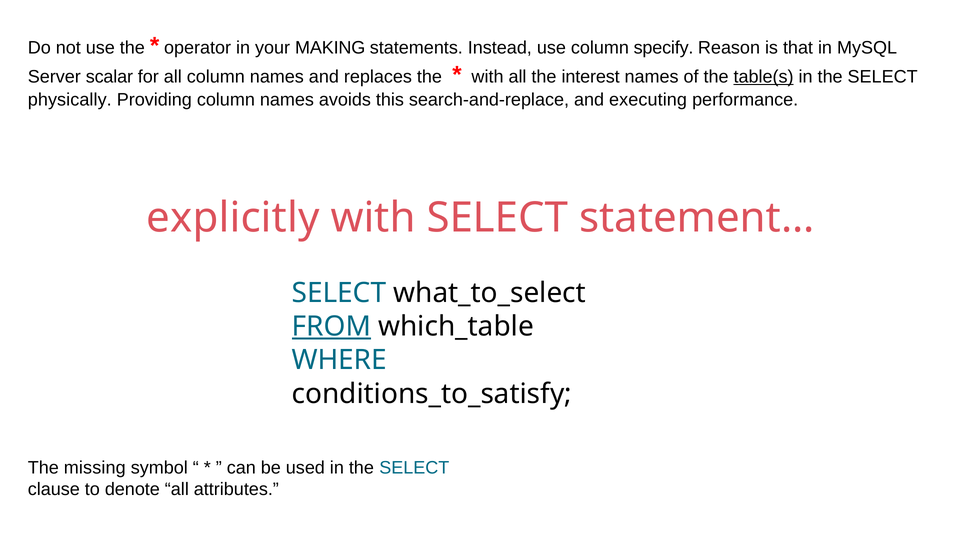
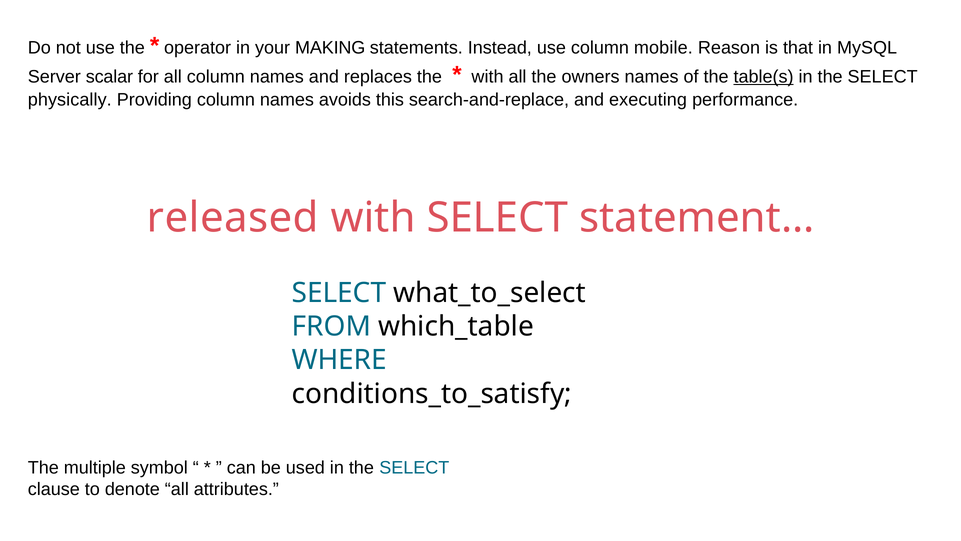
specify: specify -> mobile (663, 48)
interest: interest -> owners (591, 77)
explicitly: explicitly -> released (233, 218)
FROM underline: present -> none (331, 326)
missing: missing -> multiple (95, 468)
